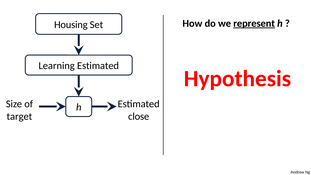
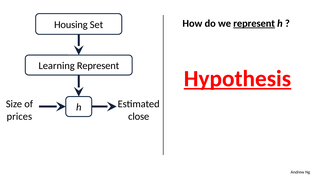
Learning Estimated: Estimated -> Represent (98, 66)
Hypothesis underline: none -> present (238, 79)
target: target -> prices (19, 116)
